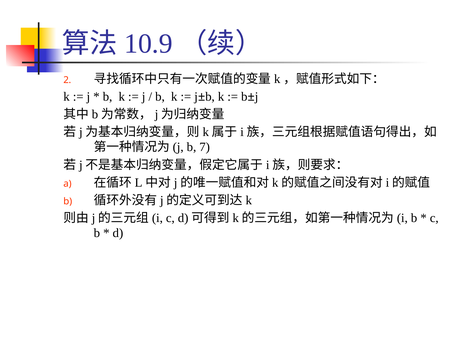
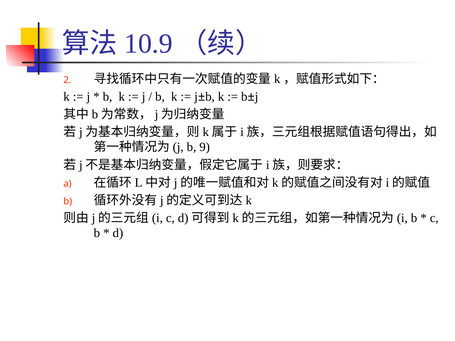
7: 7 -> 9 (205, 147)
